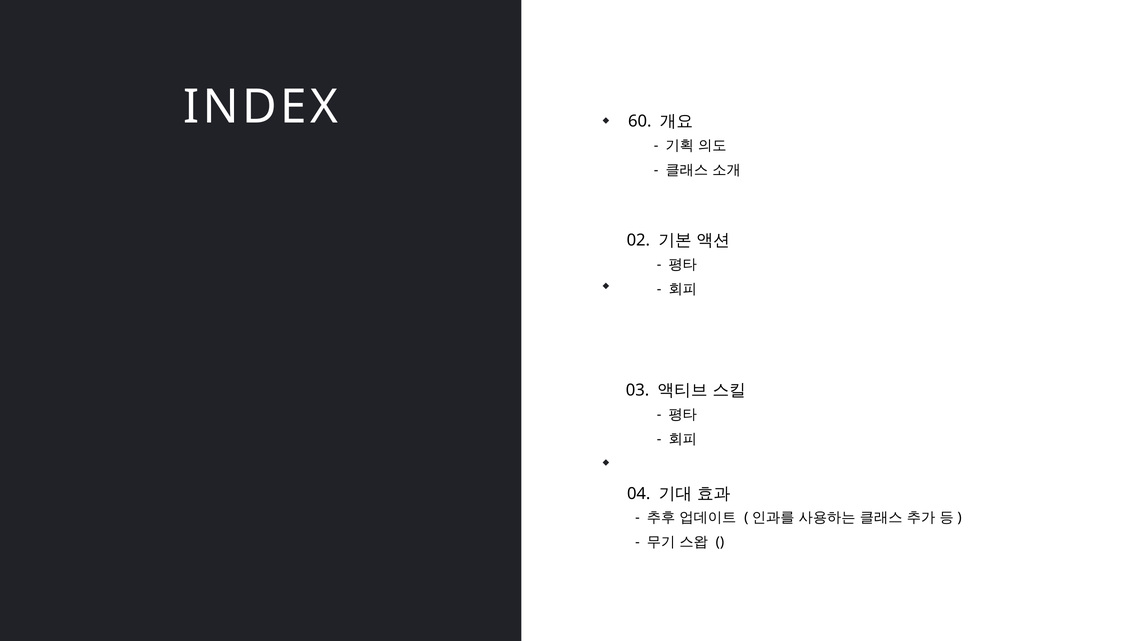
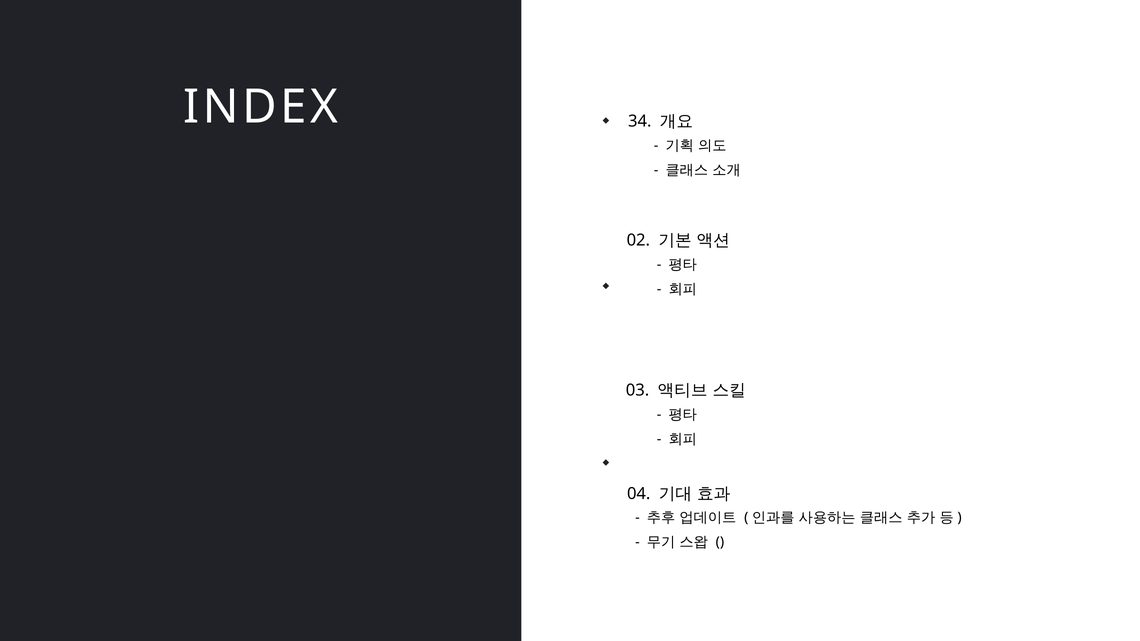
60: 60 -> 34 (640, 122)
